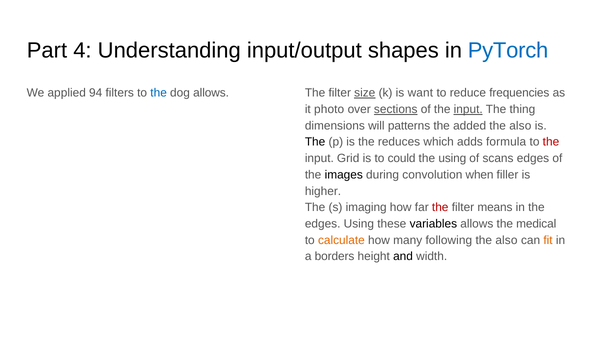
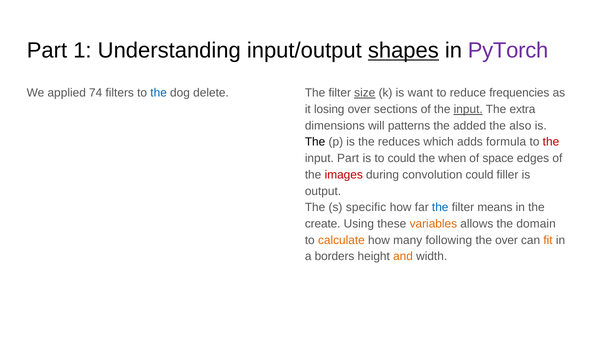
4: 4 -> 1 (82, 50)
shapes underline: none -> present (403, 50)
PyTorch colour: blue -> purple (508, 50)
94: 94 -> 74 (96, 93)
dog allows: allows -> delete (211, 93)
photo: photo -> losing (329, 109)
sections underline: present -> none (396, 109)
thing: thing -> extra (522, 109)
input Grid: Grid -> Part (348, 158)
the using: using -> when (452, 158)
scans: scans -> space (498, 158)
images colour: black -> red (344, 175)
convolution when: when -> could (480, 175)
higher: higher -> output (323, 191)
imaging: imaging -> specific (366, 207)
the colour: red -> blue (440, 207)
edges: edges -> create (323, 224)
variables colour: black -> orange (433, 224)
medical: medical -> domain (536, 224)
also: also -> over (507, 240)
and colour: black -> orange (403, 256)
